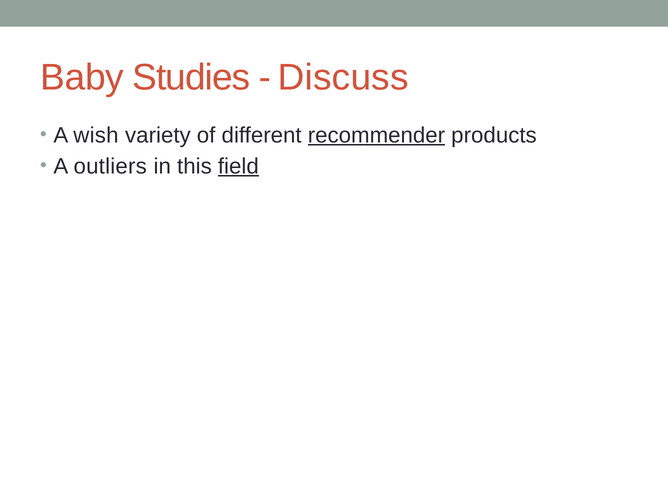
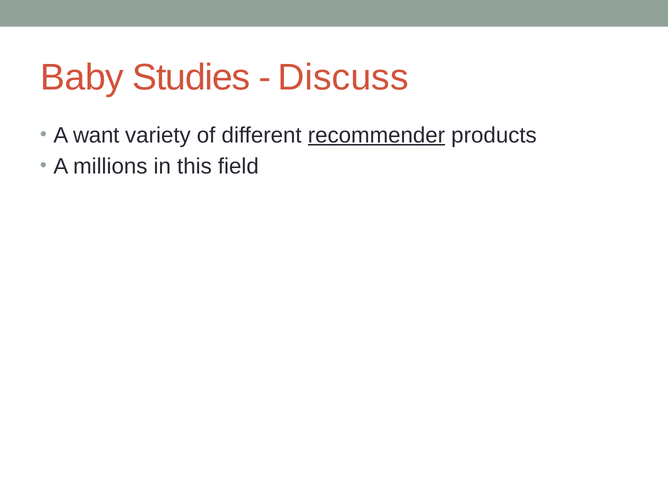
wish: wish -> want (96, 135)
outliers: outliers -> millions (110, 166)
field underline: present -> none (238, 166)
